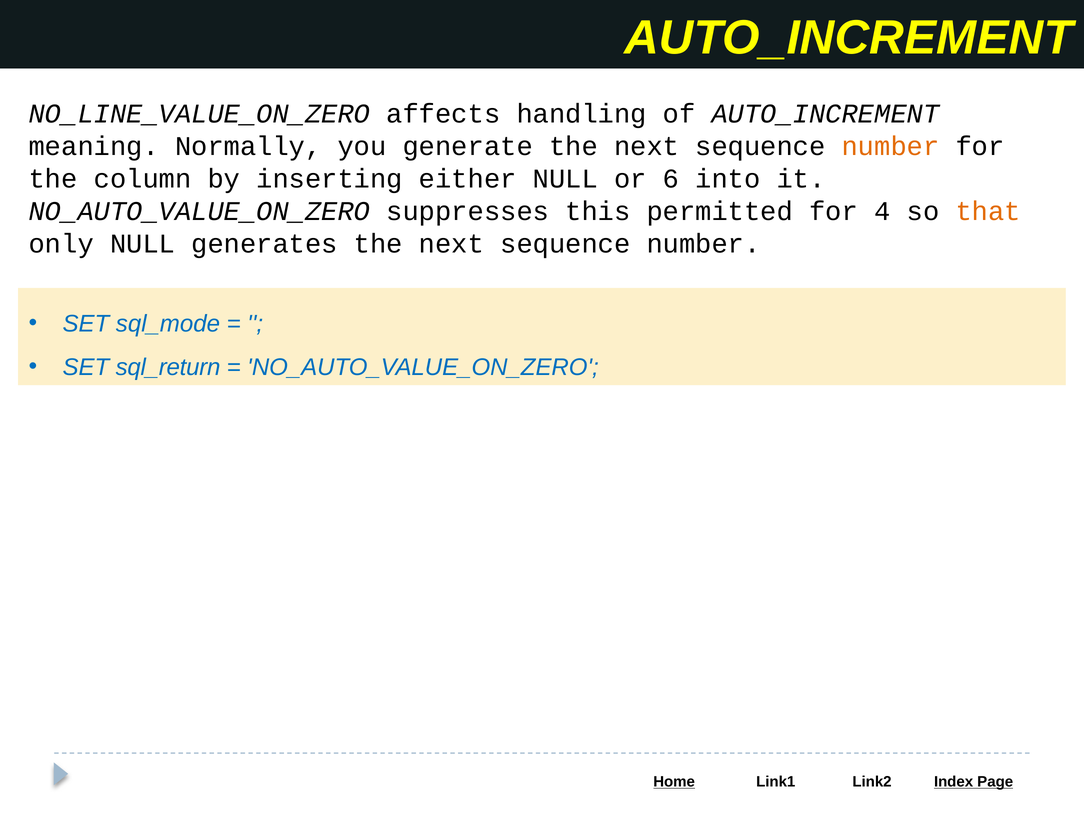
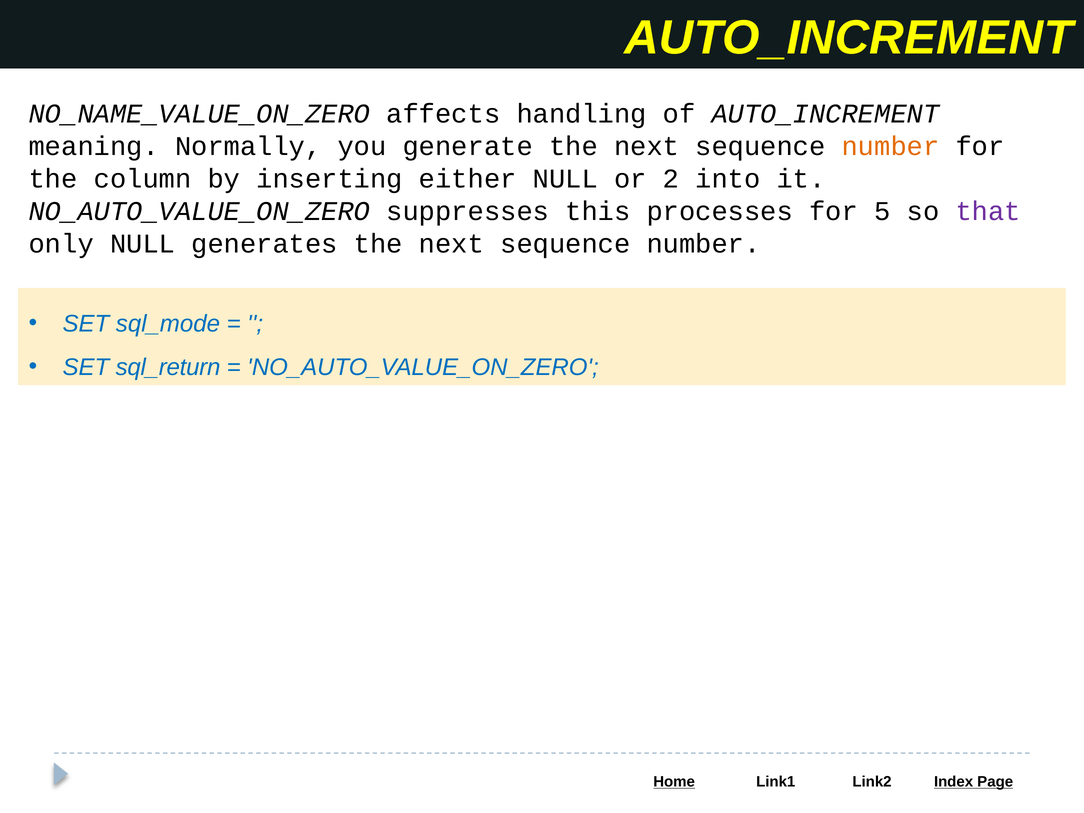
NO_LINE_VALUE_ON_ZERO: NO_LINE_VALUE_ON_ZERO -> NO_NAME_VALUE_ON_ZERO (199, 114)
6: 6 -> 2 (671, 179)
permitted: permitted -> processes (720, 211)
4: 4 -> 5 (882, 211)
that colour: orange -> purple (988, 211)
